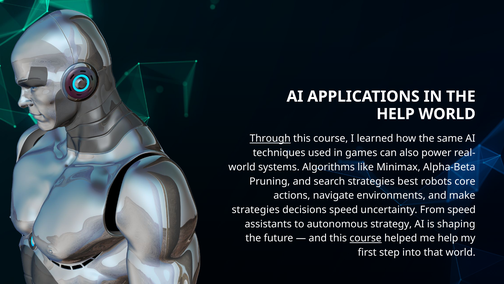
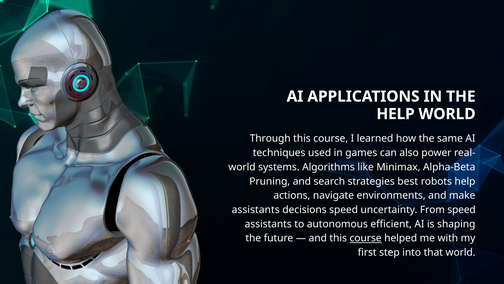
Through underline: present -> none (270, 138)
robots core: core -> help (465, 181)
strategies: strategies -> assistants (256, 209)
strategy: strategy -> efficient (391, 224)
me help: help -> with (448, 238)
